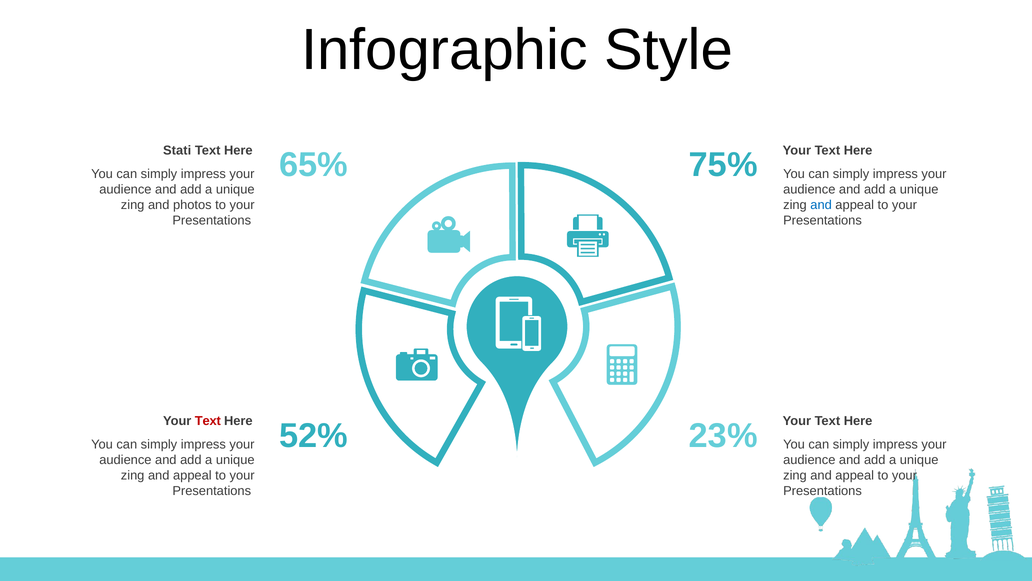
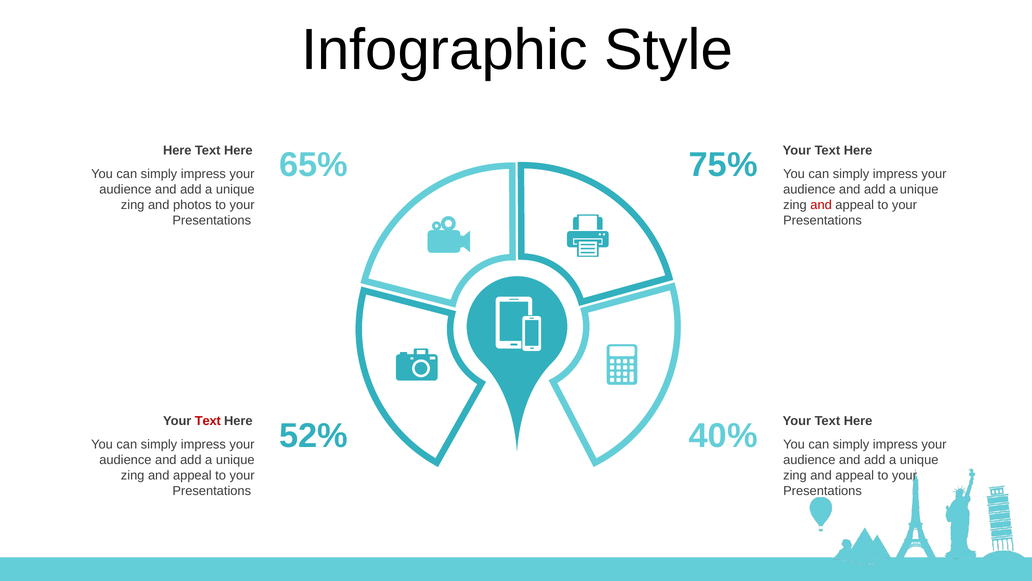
Stati: Stati -> Here (177, 150)
and colour: blue -> red (821, 205)
23%: 23% -> 40% (723, 435)
